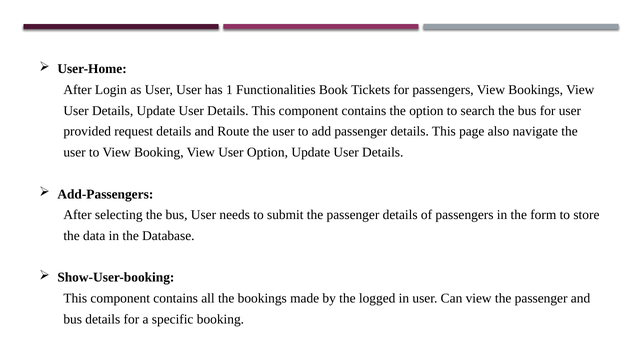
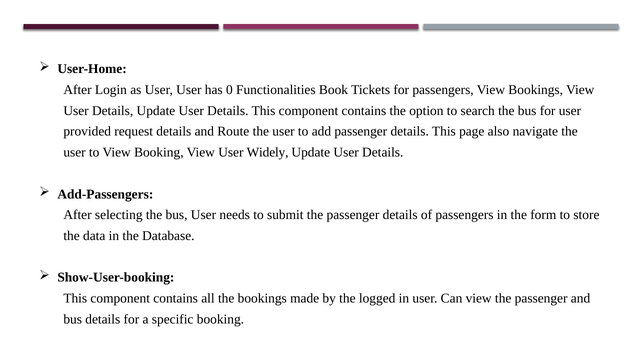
1: 1 -> 0 (229, 90)
User Option: Option -> Widely (268, 152)
